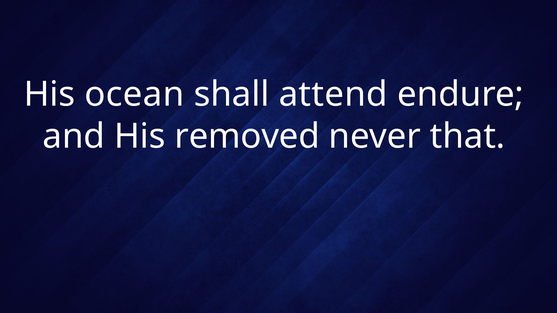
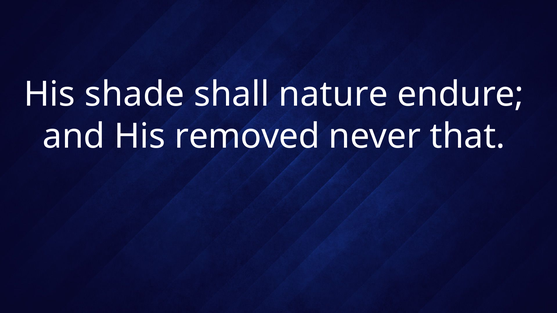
ocean: ocean -> shade (134, 95)
attend: attend -> nature (333, 95)
